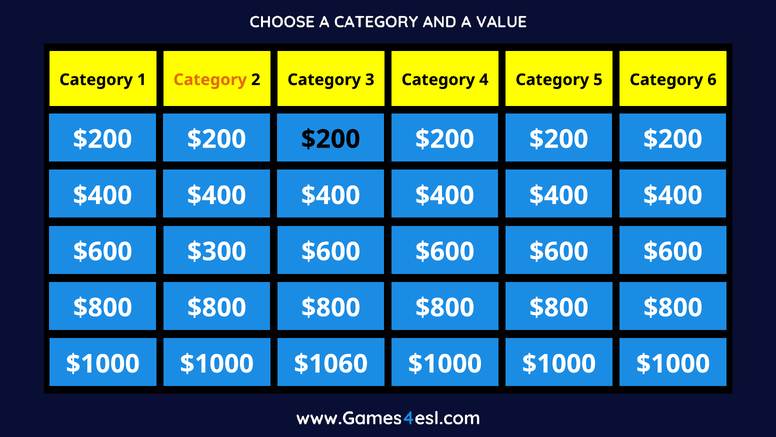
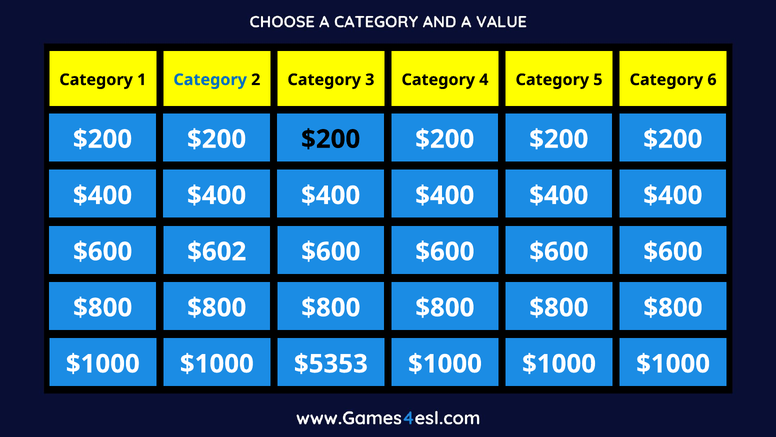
Category colour: orange -> blue (210, 80)
$300: $300 -> $602 (217, 251)
$1060: $1060 -> $5353 (331, 364)
